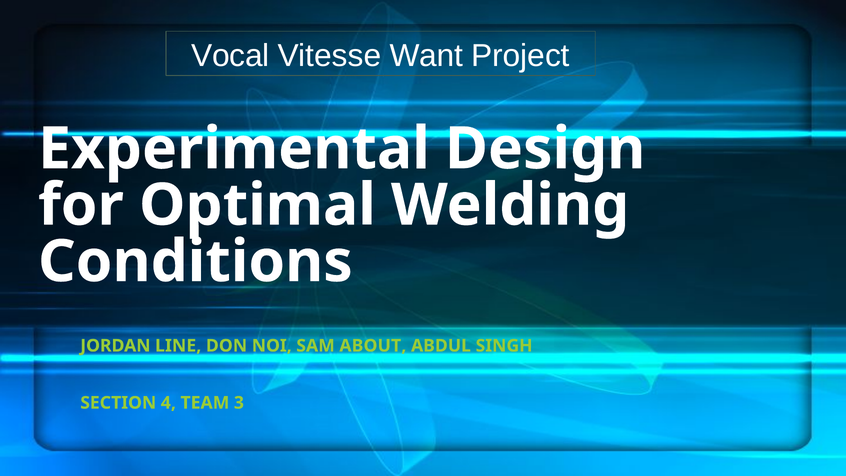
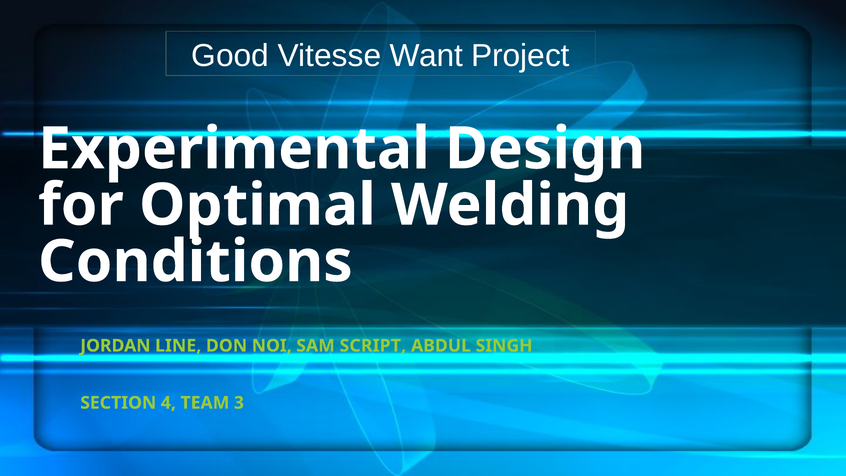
Vocal: Vocal -> Good (230, 56)
ABOUT: ABOUT -> SCRIPT (373, 346)
